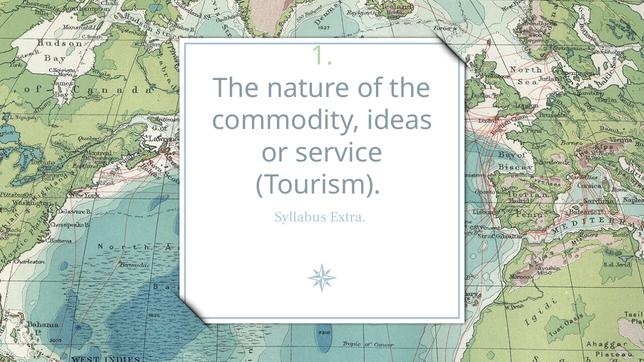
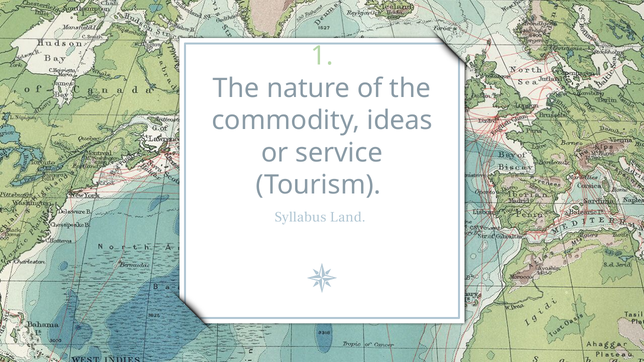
Extra: Extra -> Land (348, 217)
